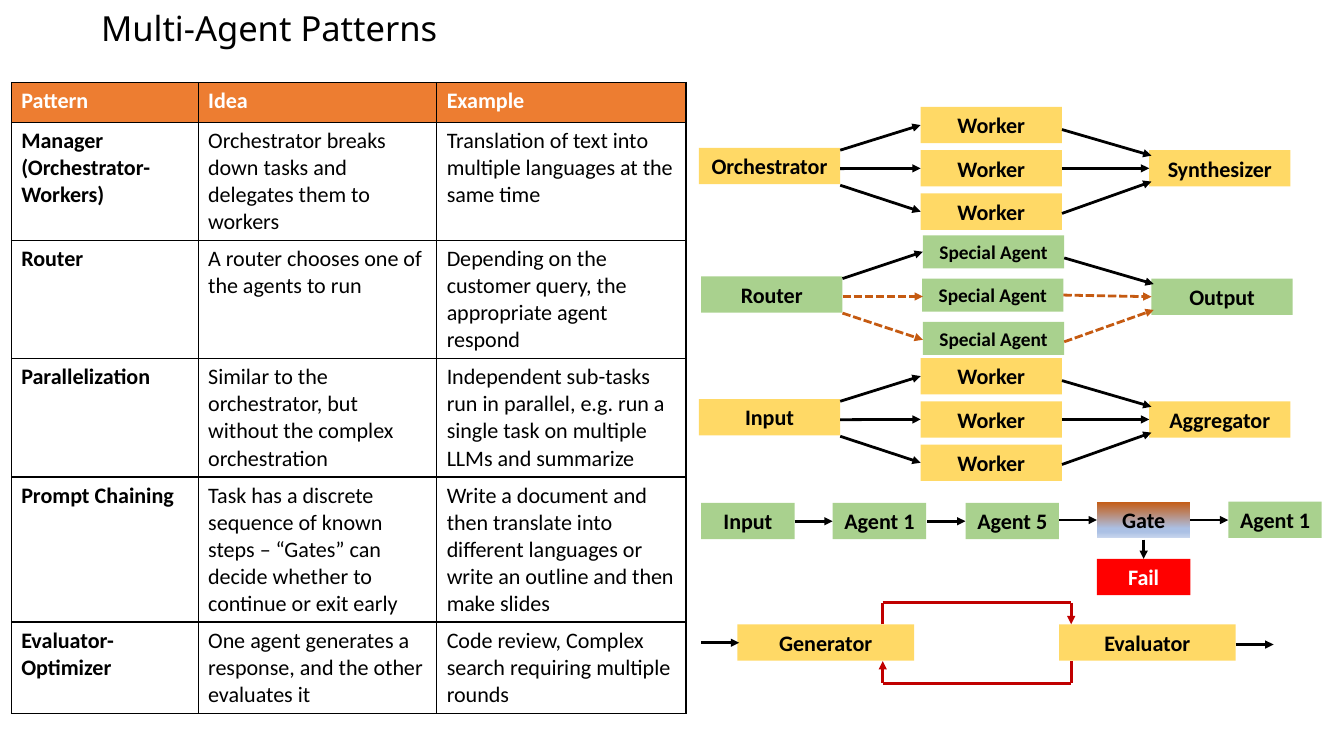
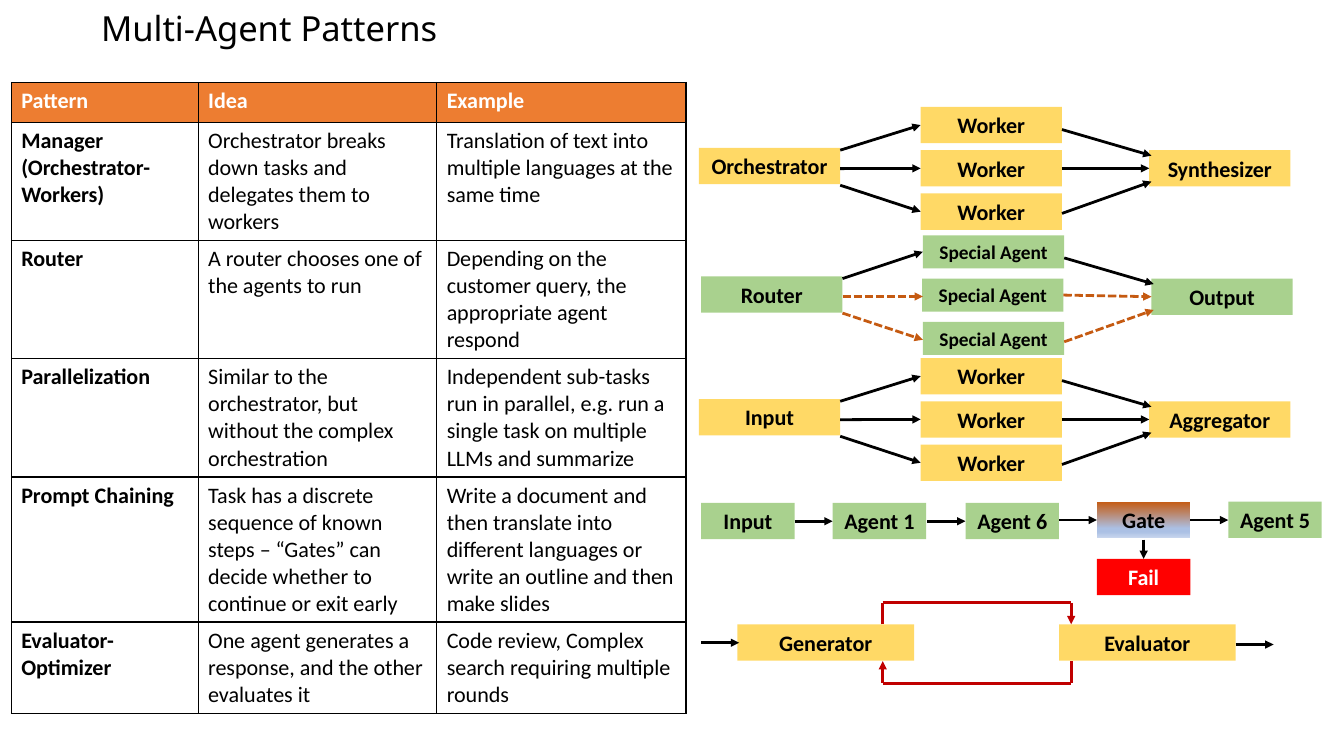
1: 1 -> 5 (1305, 522)
5: 5 -> 6 (1042, 523)
